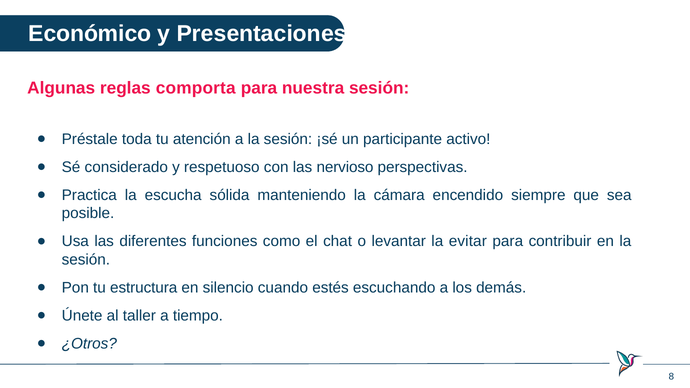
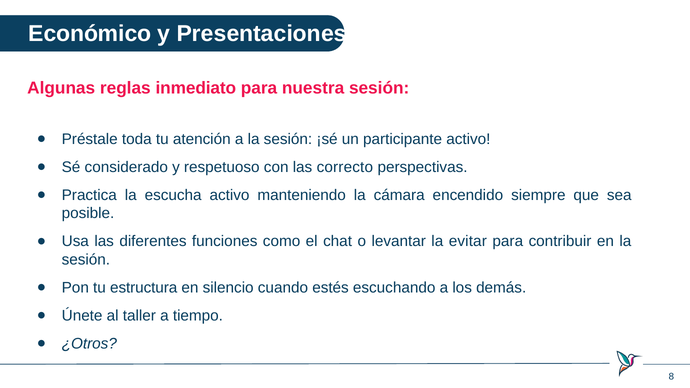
comporta: comporta -> inmediato (196, 88)
nervioso: nervioso -> correcto (345, 167)
escucha sólida: sólida -> activo (230, 195)
